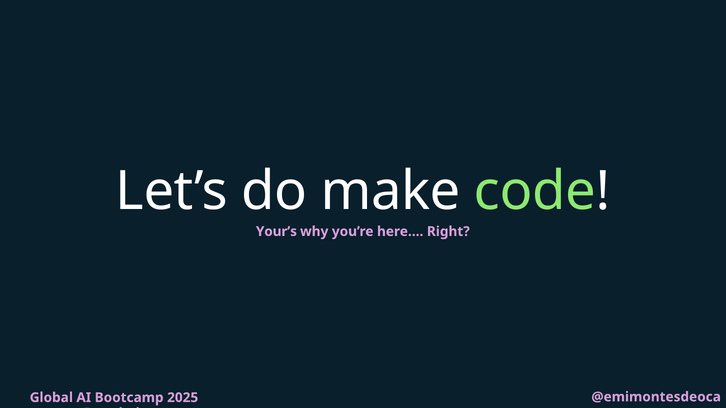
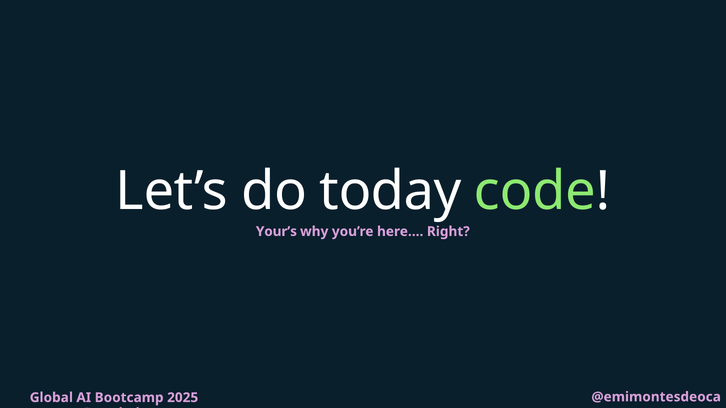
make: make -> today (391, 192)
